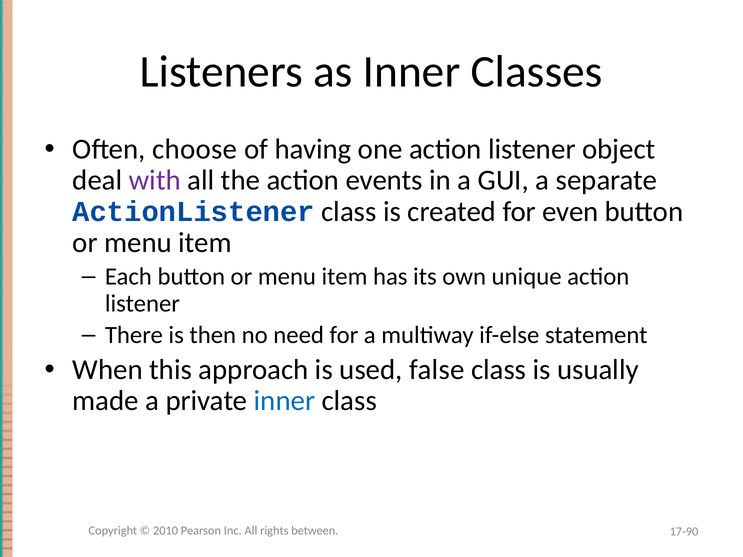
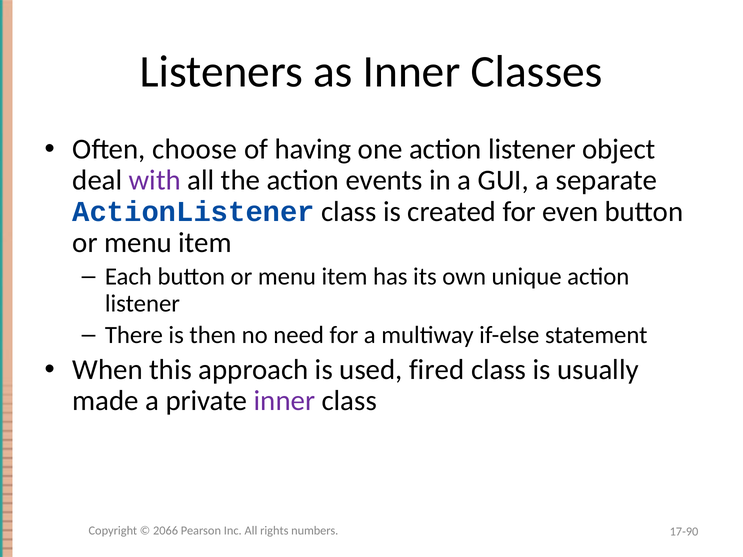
false: false -> fired (437, 370)
inner colour: blue -> purple (284, 401)
2010: 2010 -> 2066 (166, 531)
between: between -> numbers (315, 531)
